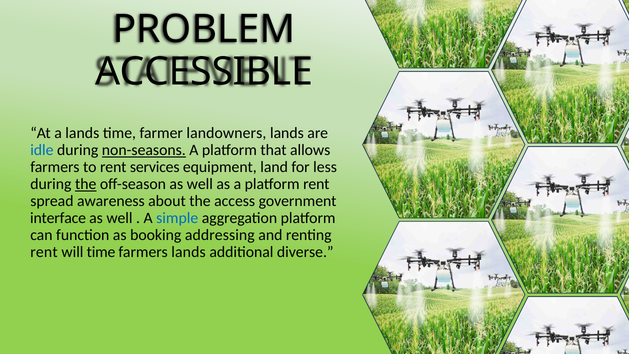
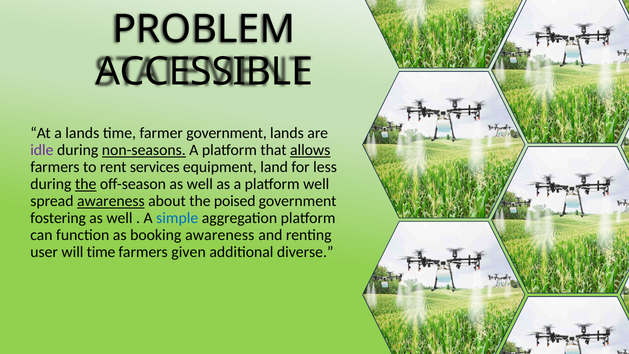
farmer landowners: landowners -> government (227, 133)
idle colour: blue -> purple (42, 150)
allows underline: none -> present (310, 150)
platform rent: rent -> well (316, 184)
awareness underline: none -> present (111, 201)
access: access -> poised (235, 201)
interface: interface -> fostering (58, 218)
booking addressing: addressing -> awareness (220, 235)
rent: rent -> user (44, 252)
farmers lands: lands -> given (189, 252)
